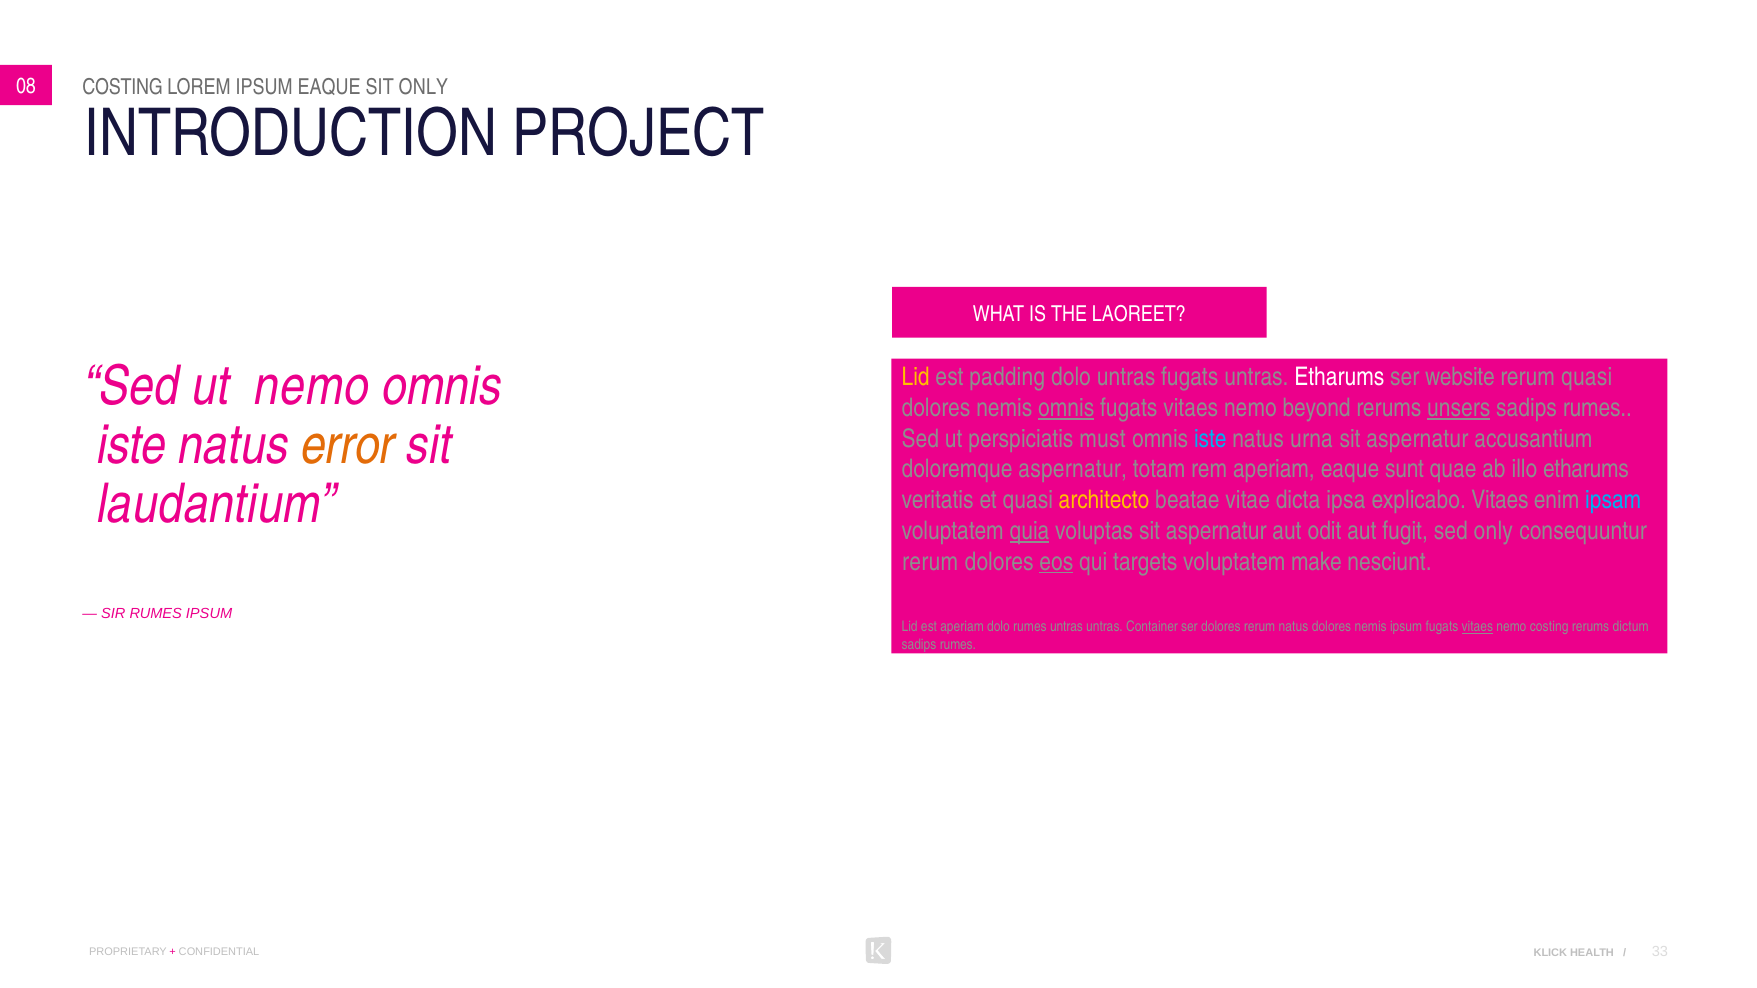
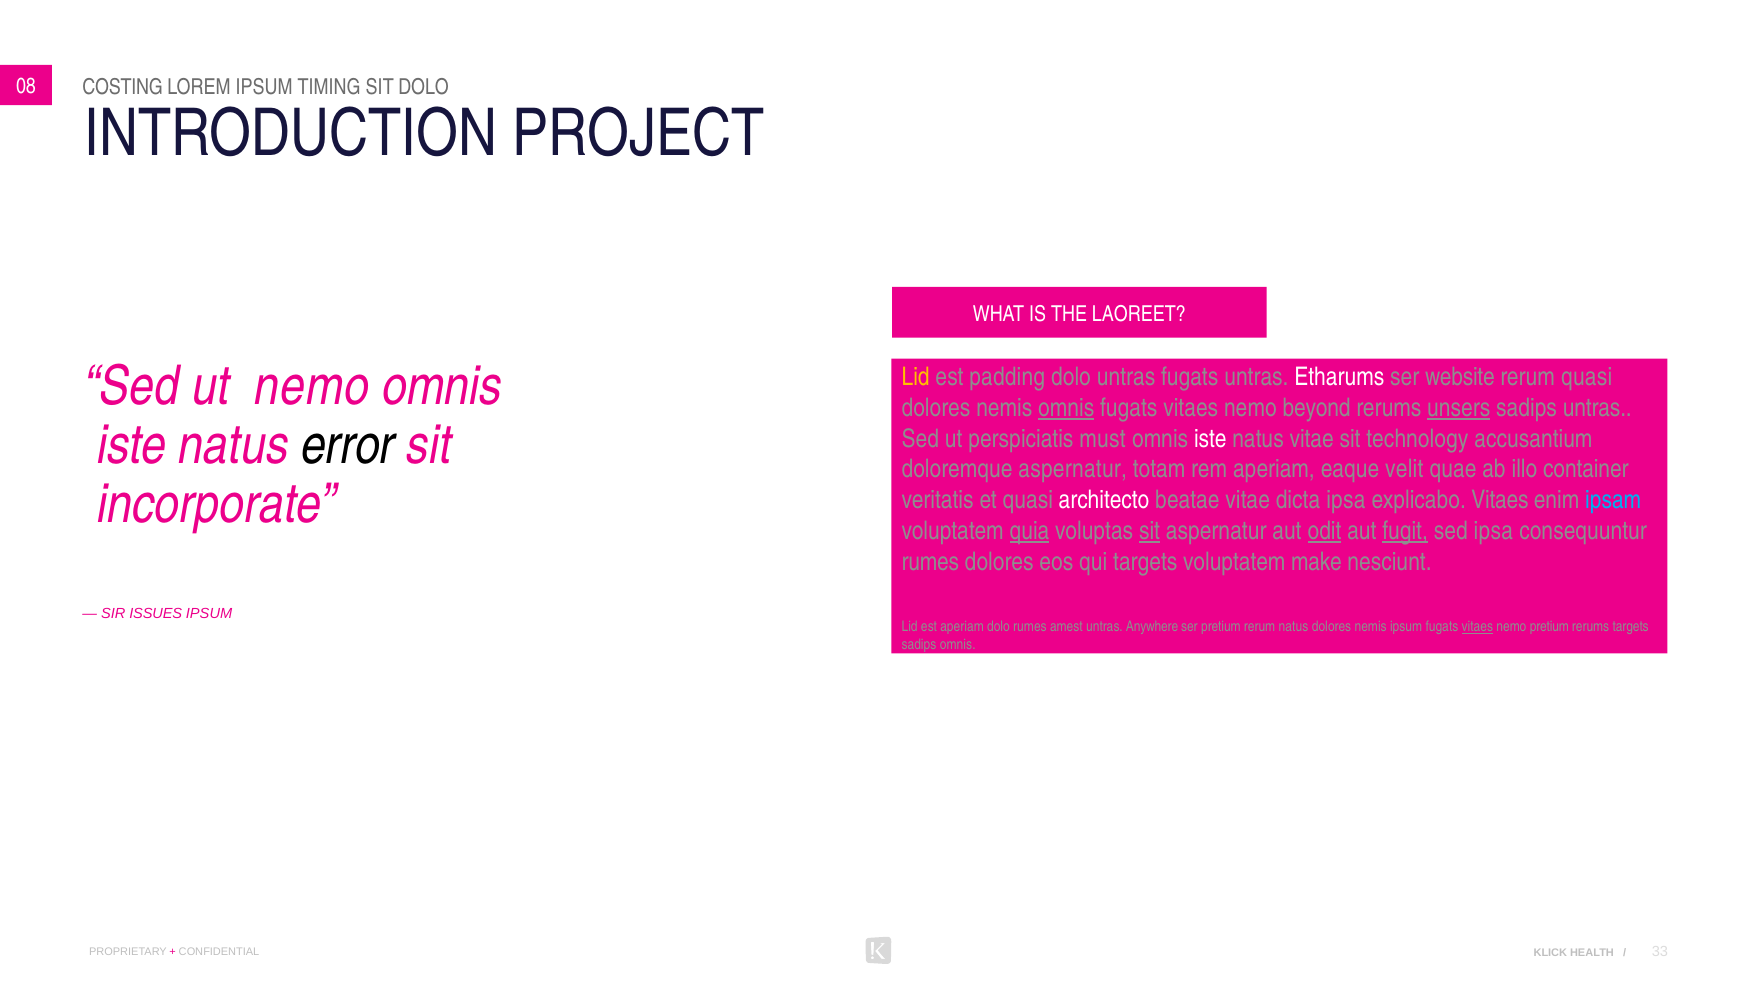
IPSUM EAQUE: EAQUE -> TIMING (329, 88)
SIT ONLY: ONLY -> DOLO (424, 88)
rumes: rumes -> untras (1597, 408)
error colour: orange -> black (348, 445)
iste colour: light blue -> white (1210, 439)
natus urna: urna -> vitae (1312, 439)
aspernatur: aspernatur -> technology (1417, 439)
sunt: sunt -> velit (1404, 469)
illo etharums: etharums -> container (1586, 469)
laudantium: laudantium -> incorporate (217, 504)
architecto colour: yellow -> white (1104, 500)
sit underline: none -> present (1150, 531)
odit underline: none -> present (1325, 531)
fugit underline: none -> present (1405, 531)
sed only: only -> ipsa (1493, 531)
rerum: rerum -> rumes (930, 562)
eos underline: present -> none (1056, 562)
SIR RUMES: RUMES -> ISSUES (156, 614)
rumes untras: untras -> amest (1066, 627)
Container: Container -> Anywhere (1152, 627)
ser dolores: dolores -> pretium (1221, 627)
nemo costing: costing -> pretium (1549, 627)
rerums dictum: dictum -> targets (1631, 627)
rumes: rumes -> omnis (958, 644)
